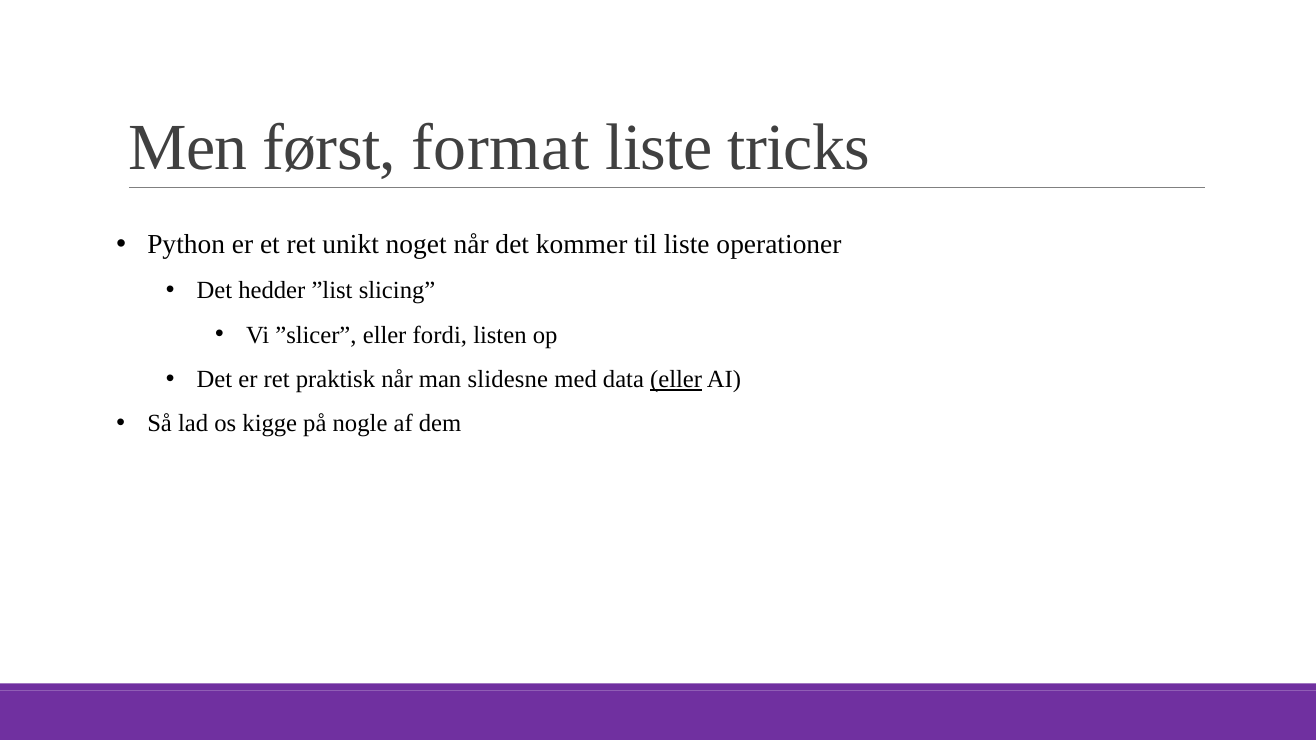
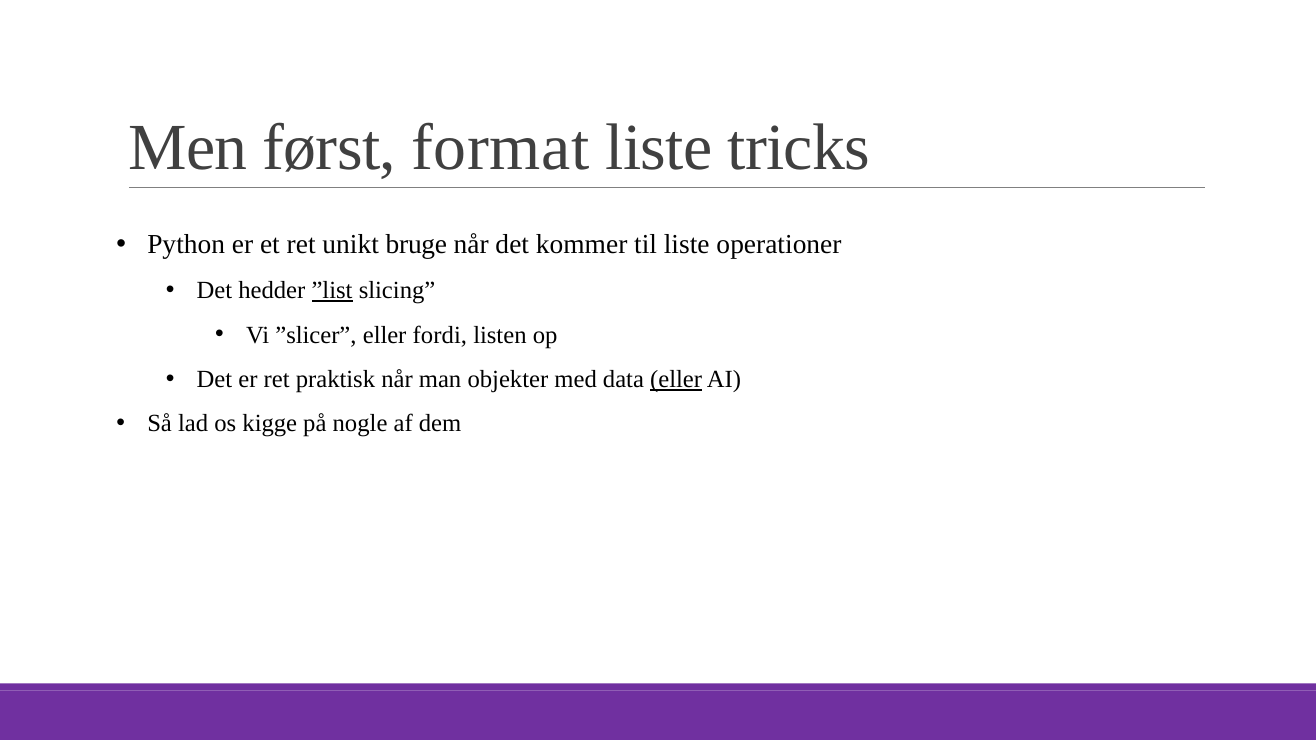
noget: noget -> bruge (416, 245)
”list underline: none -> present (332, 291)
slidesne: slidesne -> objekter (508, 379)
